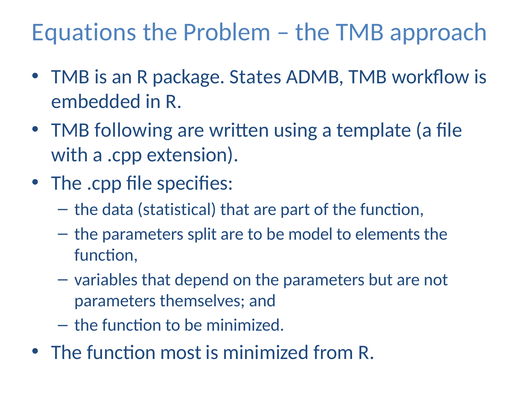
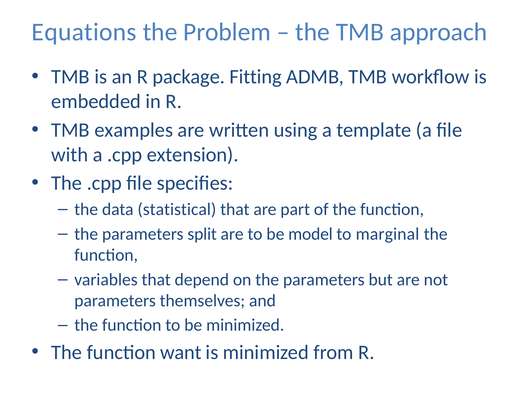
States: States -> Fitting (256, 77)
following: following -> examples (134, 130)
elements: elements -> marginal (387, 234)
most: most -> want (181, 352)
